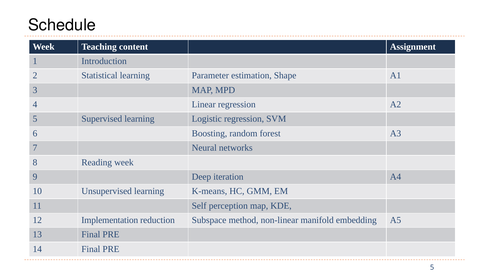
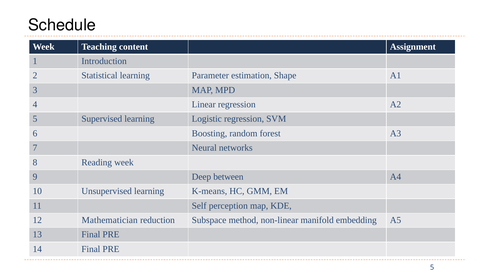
iteration: iteration -> between (228, 177)
Implementation: Implementation -> Mathematician (110, 220)
